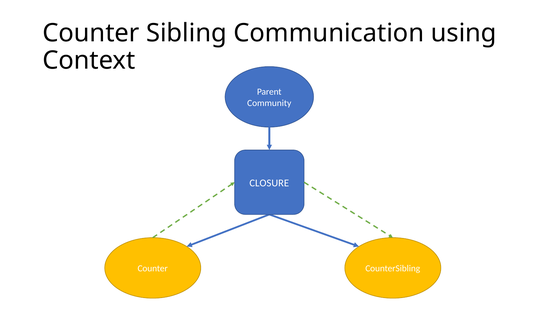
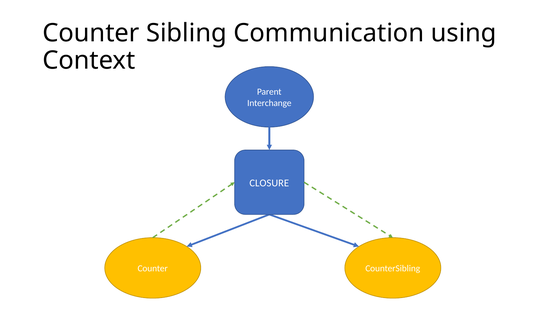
Community: Community -> Interchange (269, 103)
